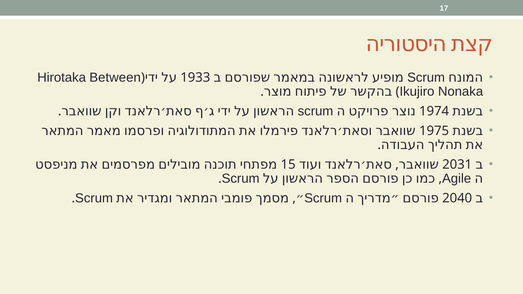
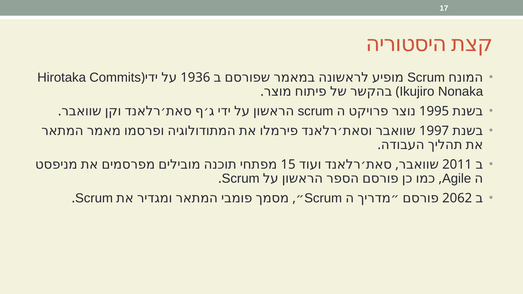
Between: Between -> Commits (115, 78)
1933: 1933 -> 1936 (195, 78)
1974: 1974 -> 1995 (434, 111)
1975: 1975 -> 1997 (434, 131)
2031: 2031 -> 2011 (457, 165)
2040: 2040 -> 2062 (457, 198)
